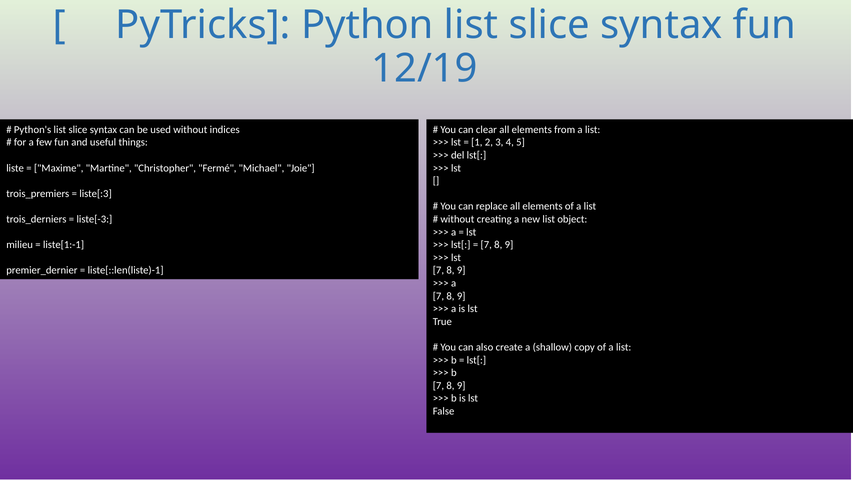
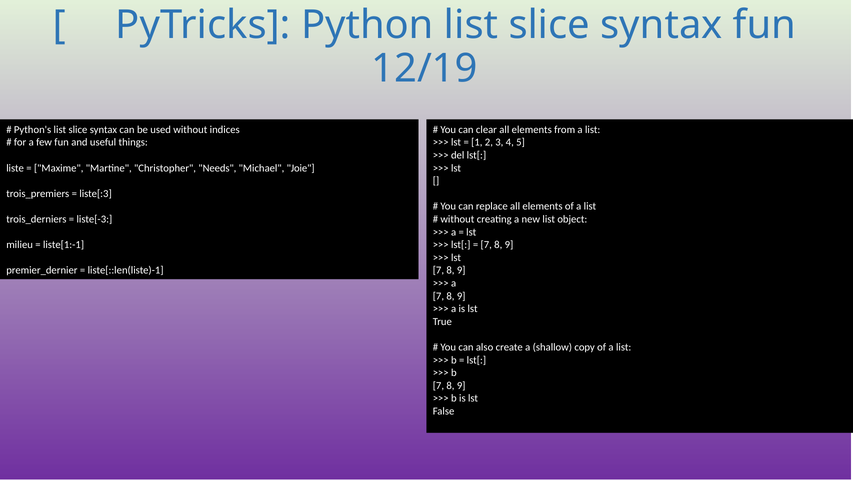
Fermé: Fermé -> Needs (217, 168)
